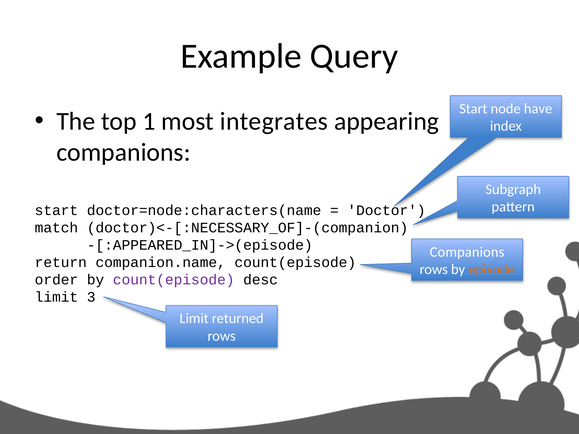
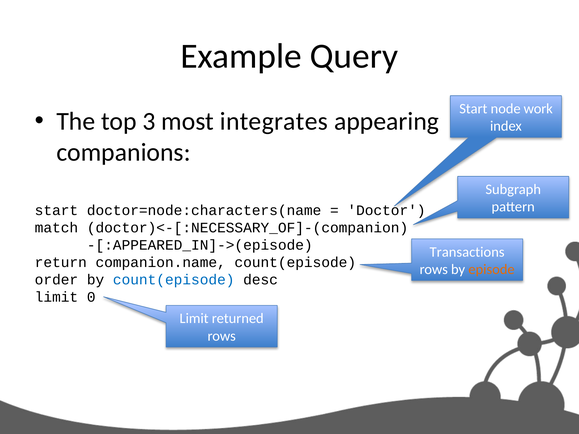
have: have -> work (538, 109)
1: 1 -> 3 (149, 121)
Companions: Companions -> Transactions (467, 252)
count(episode colour: purple -> blue (174, 280)
3: 3 -> 0 (91, 297)
